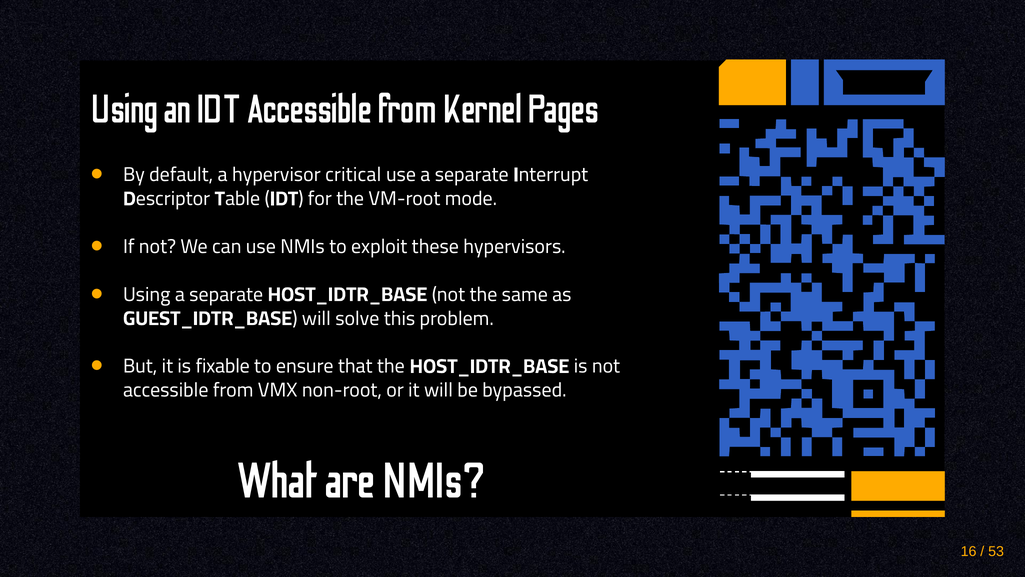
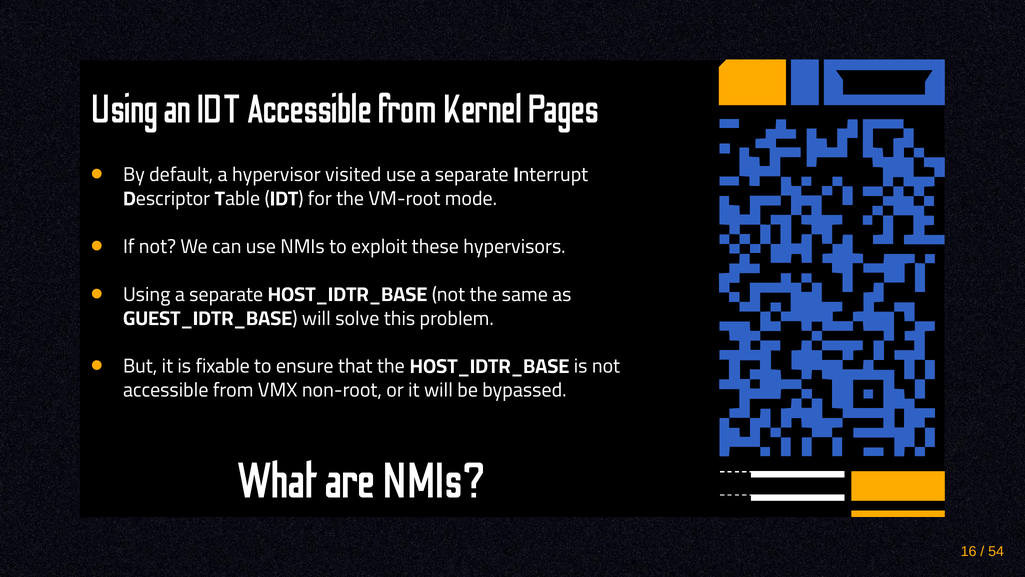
critical: critical -> visited (353, 175)
53: 53 -> 54 (996, 551)
